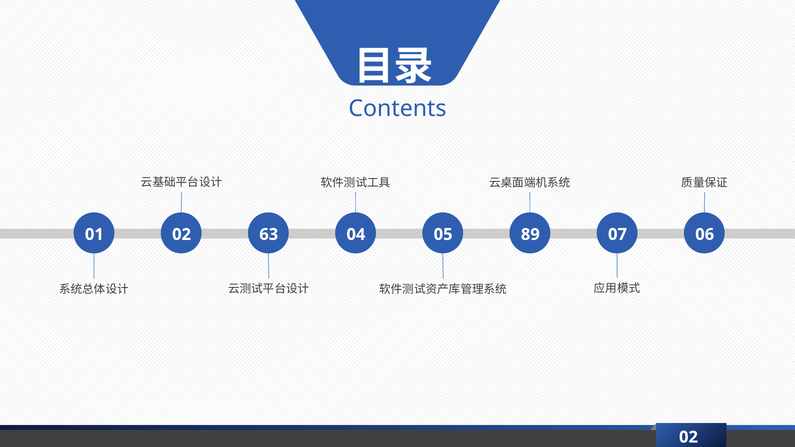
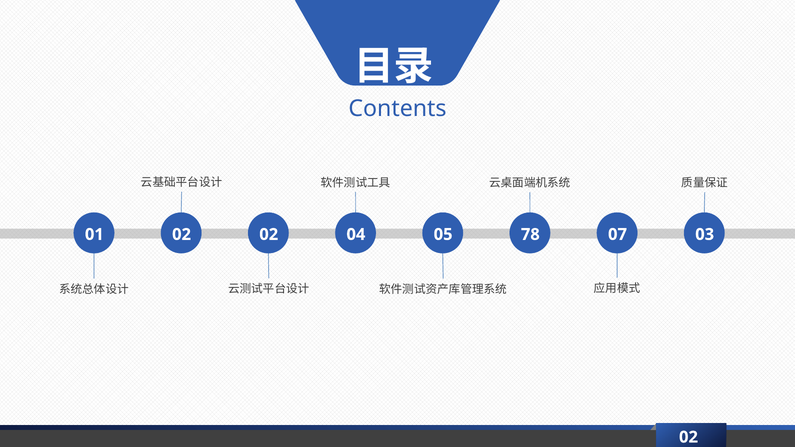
02 63: 63 -> 02 (269, 234)
89: 89 -> 78 (530, 234)
06: 06 -> 03 (705, 234)
